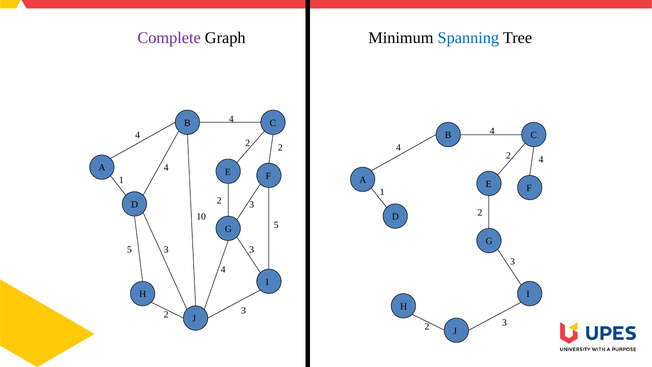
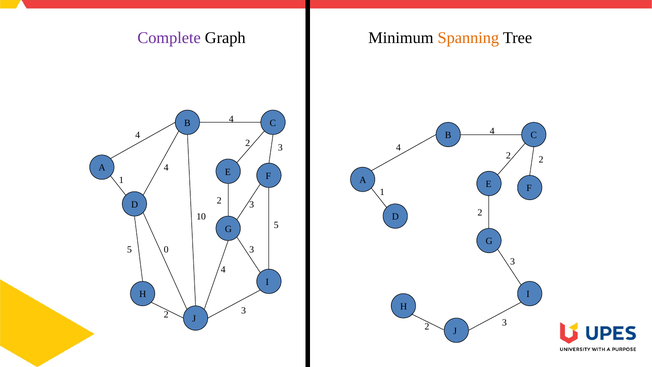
Spanning colour: blue -> orange (468, 38)
2: 2 -> 3 (280, 147)
4: 4 -> 2 (541, 160)
3: 3 -> 0 (166, 249)
